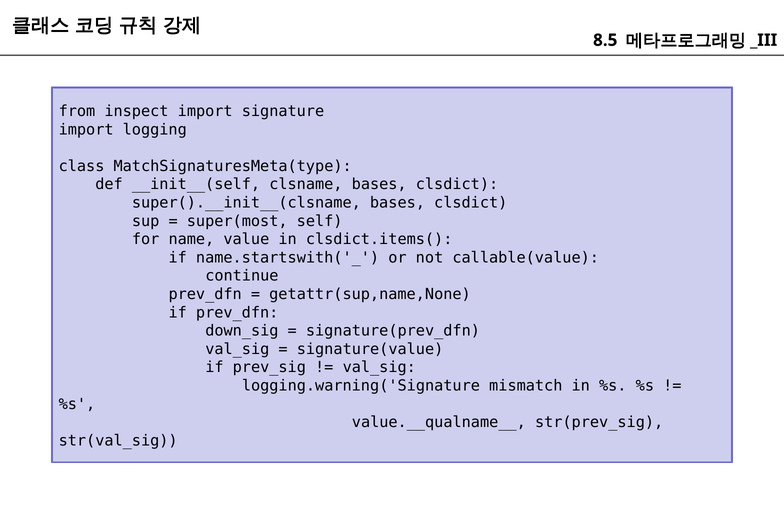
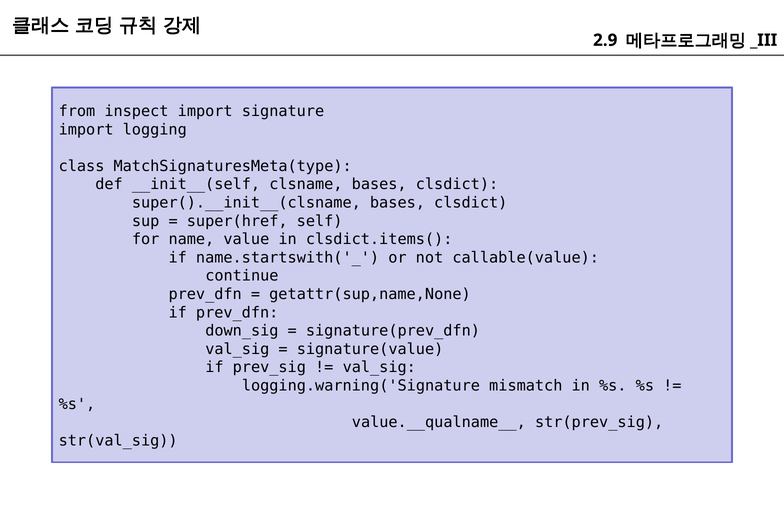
8.5: 8.5 -> 2.9 (605, 40)
super(most: super(most -> super(href (237, 221)
